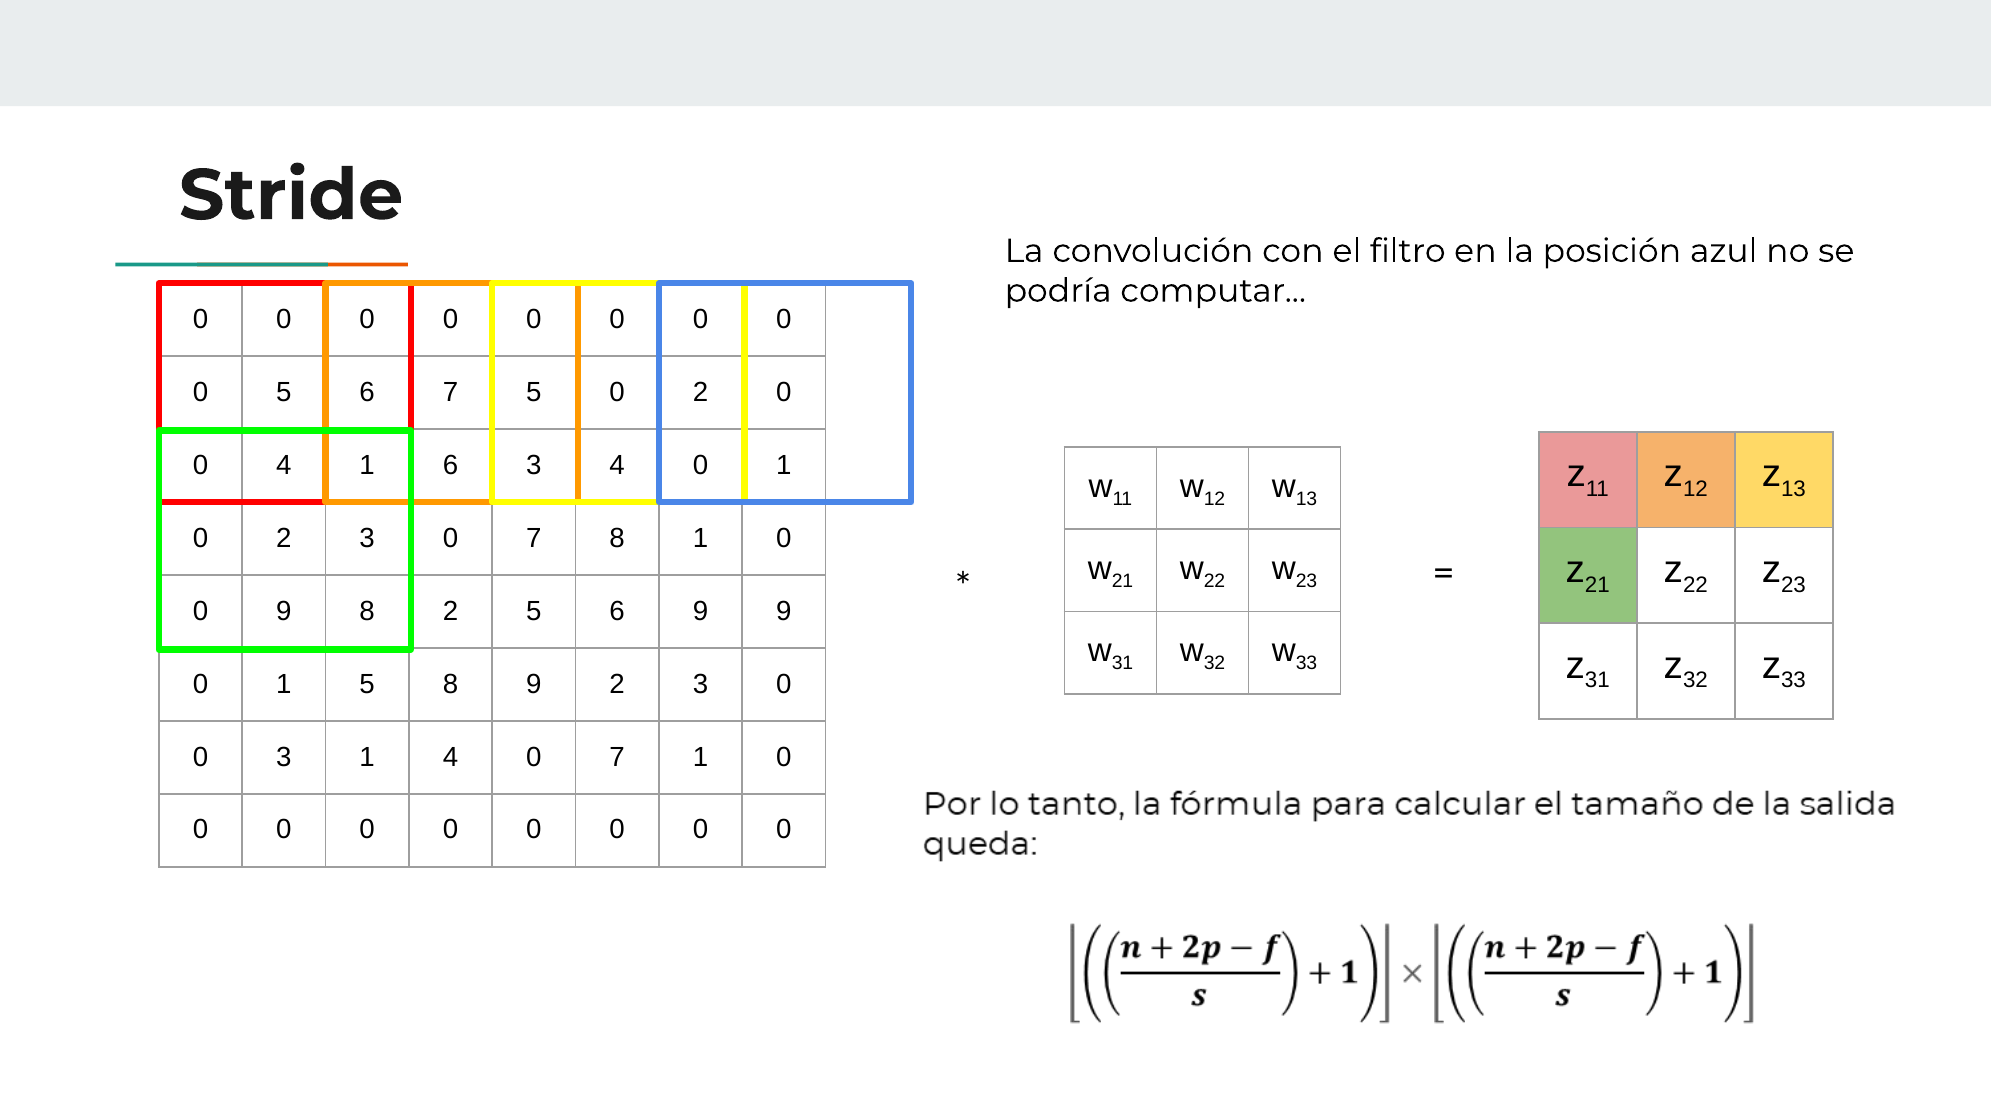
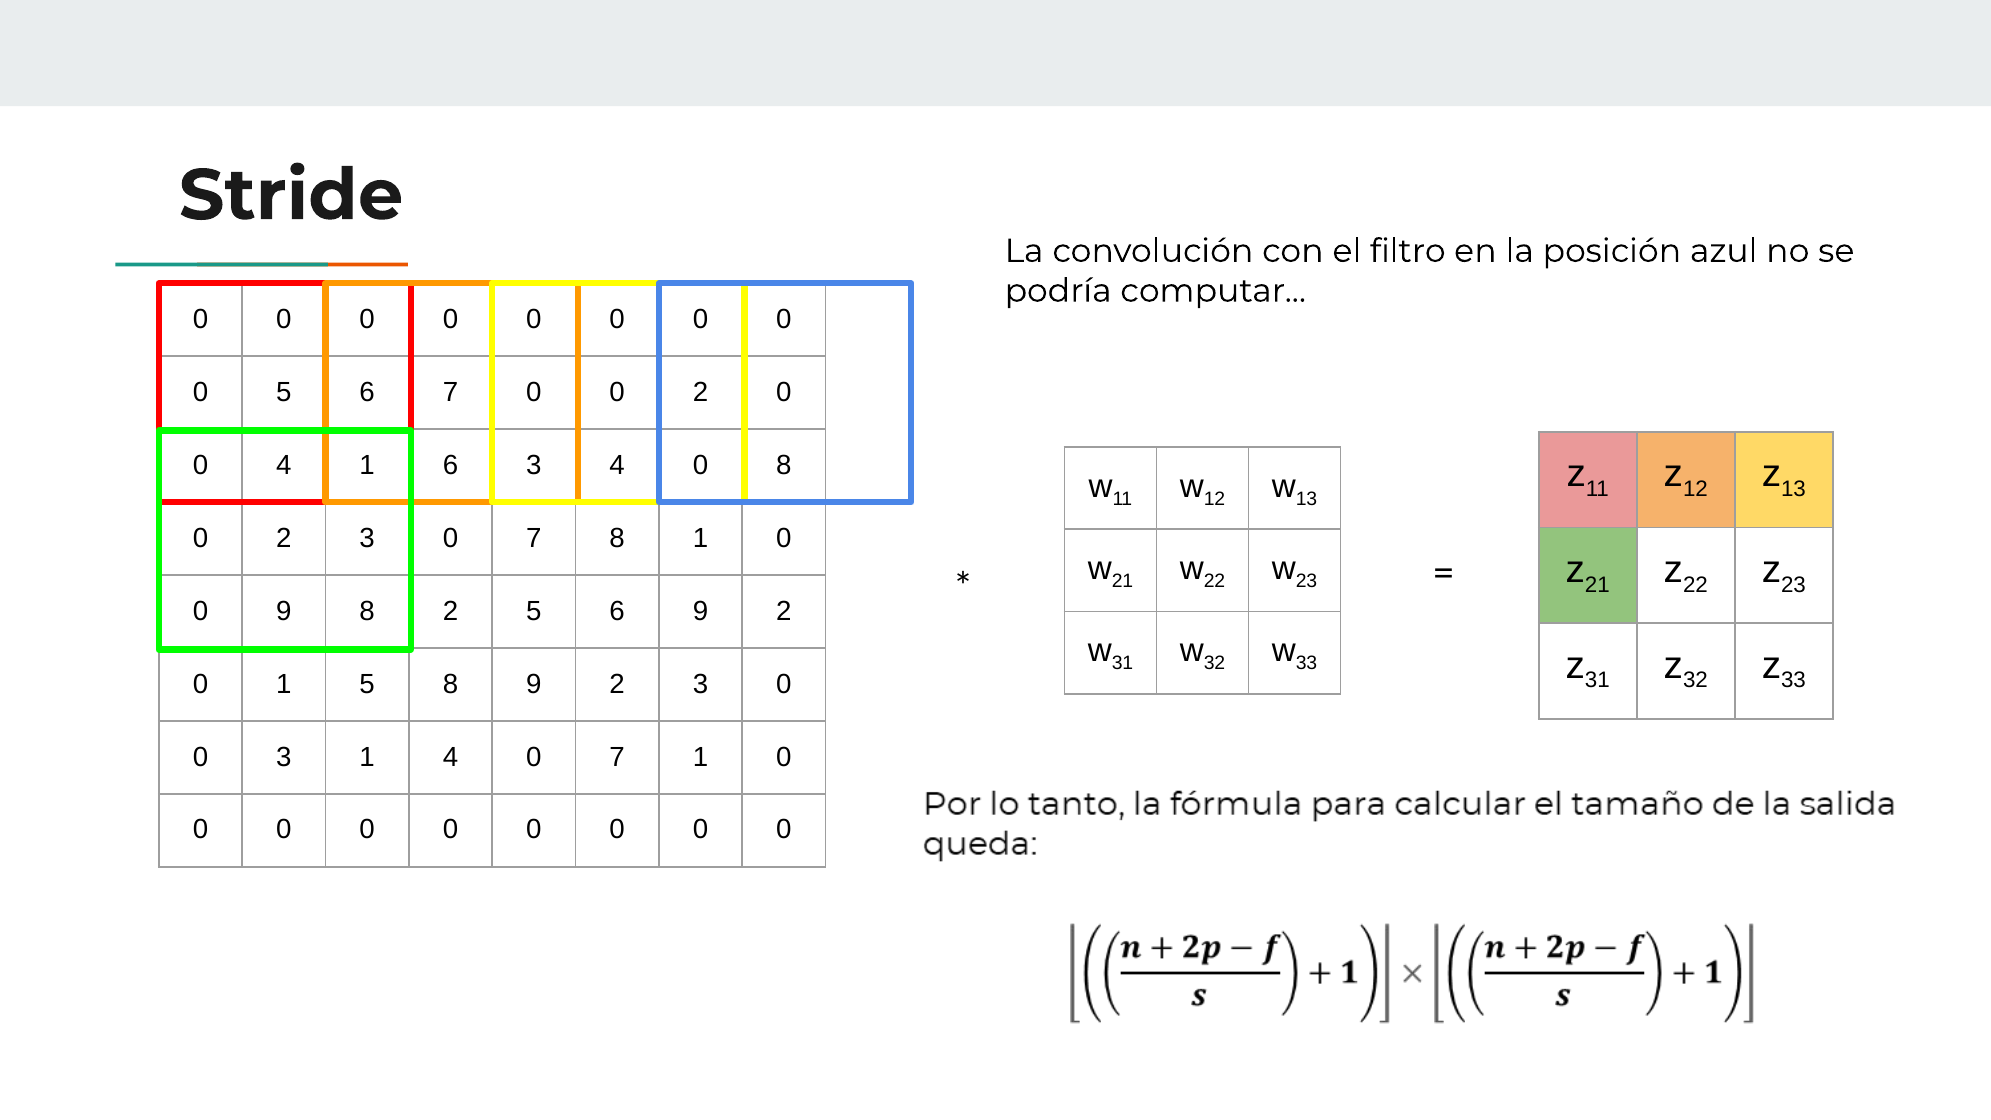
7 5: 5 -> 0 (534, 392)
4 0 1: 1 -> 8 (784, 465)
6 9 9: 9 -> 2 (784, 611)
